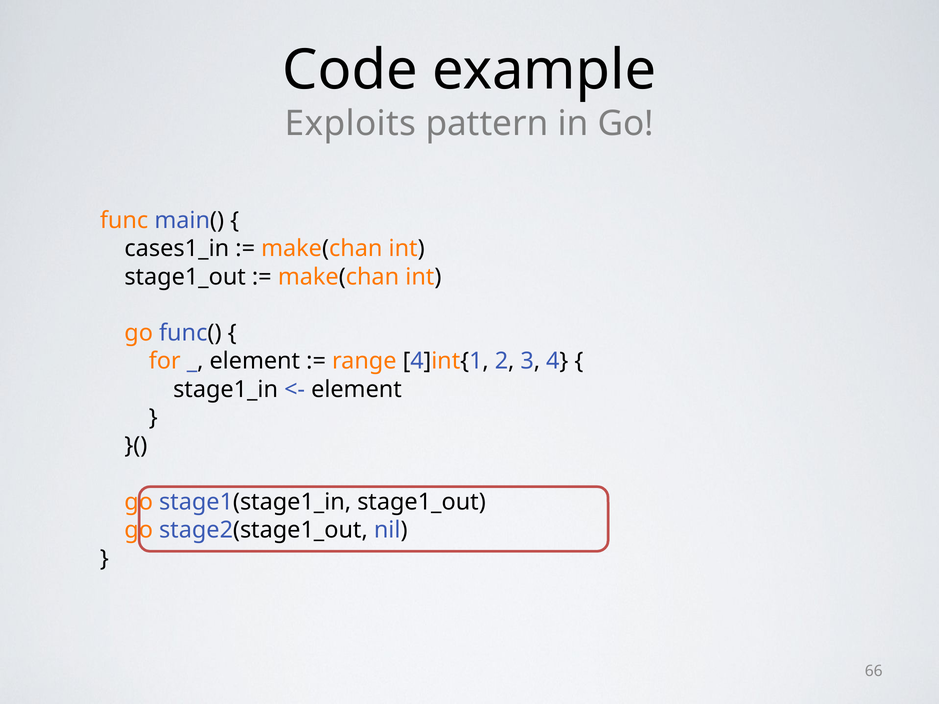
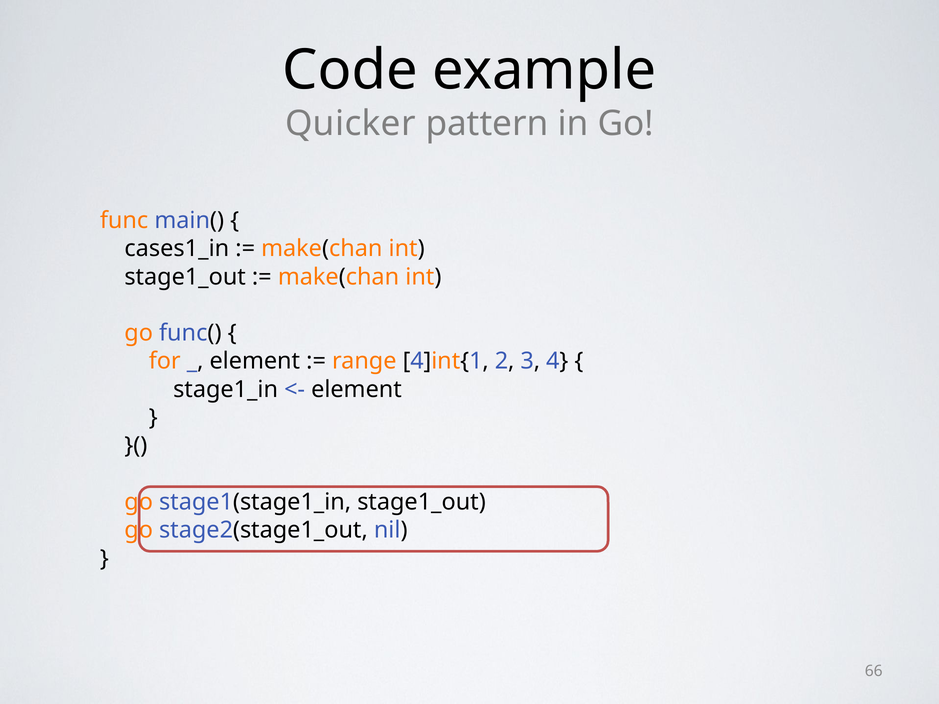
Exploits: Exploits -> Quicker (350, 124)
